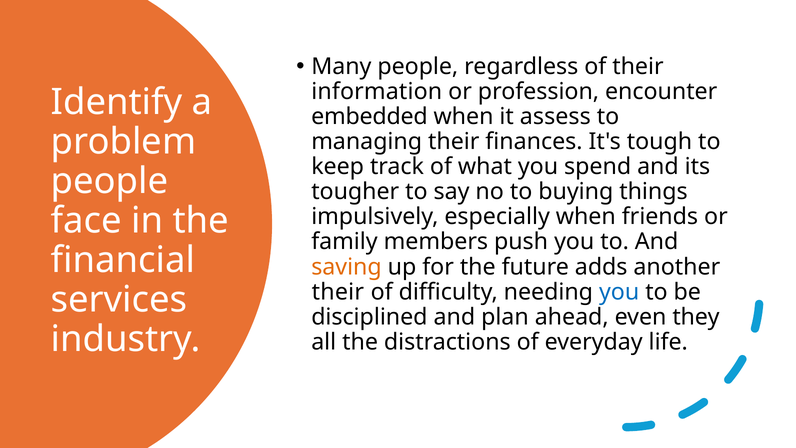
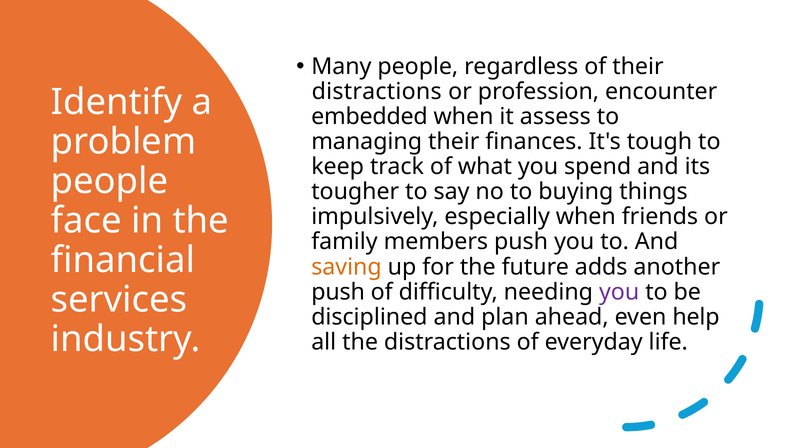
information: information -> distractions (377, 91)
their: their -> push (338, 292)
you colour: blue -> purple (619, 292)
they: they -> help (696, 317)
